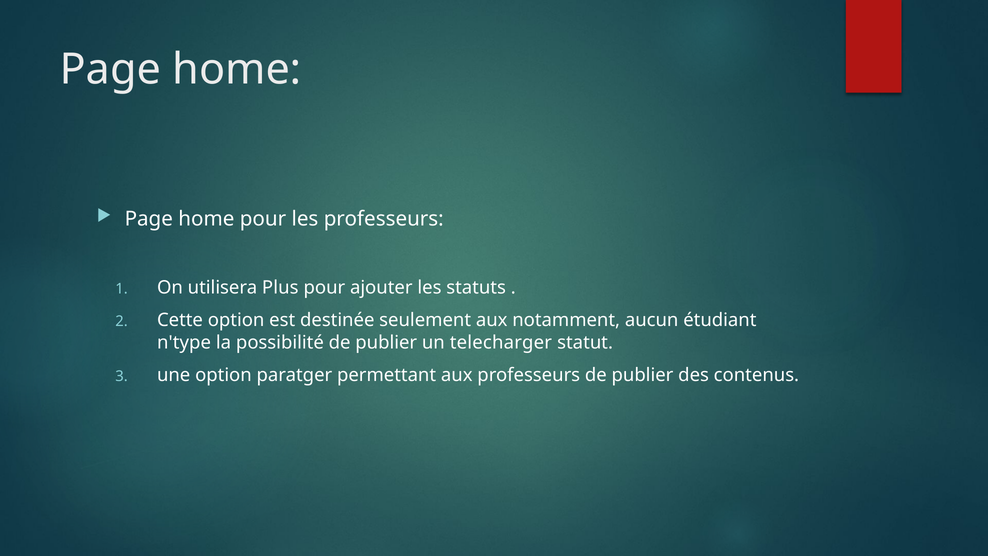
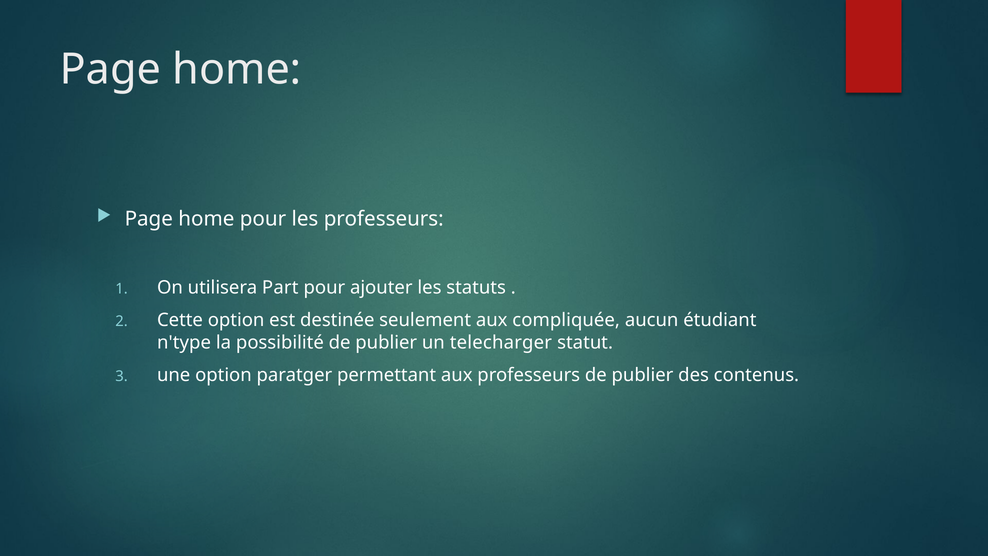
Plus: Plus -> Part (280, 288)
notamment: notamment -> compliquée (566, 320)
